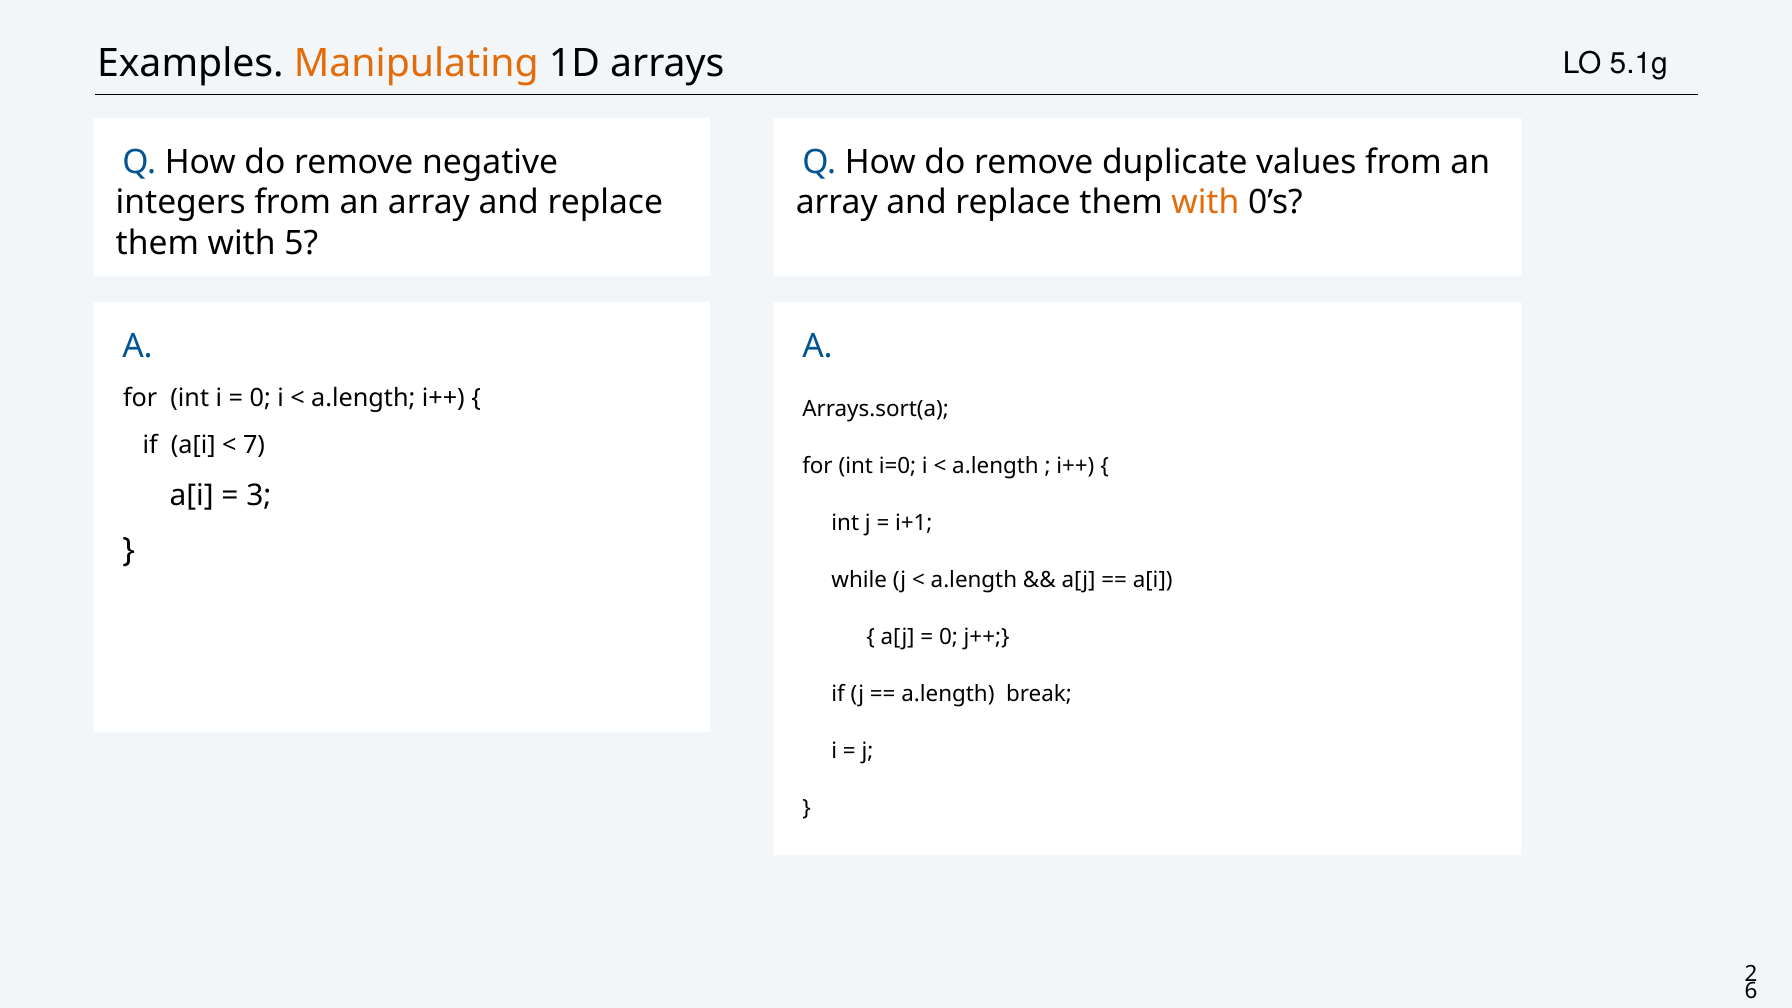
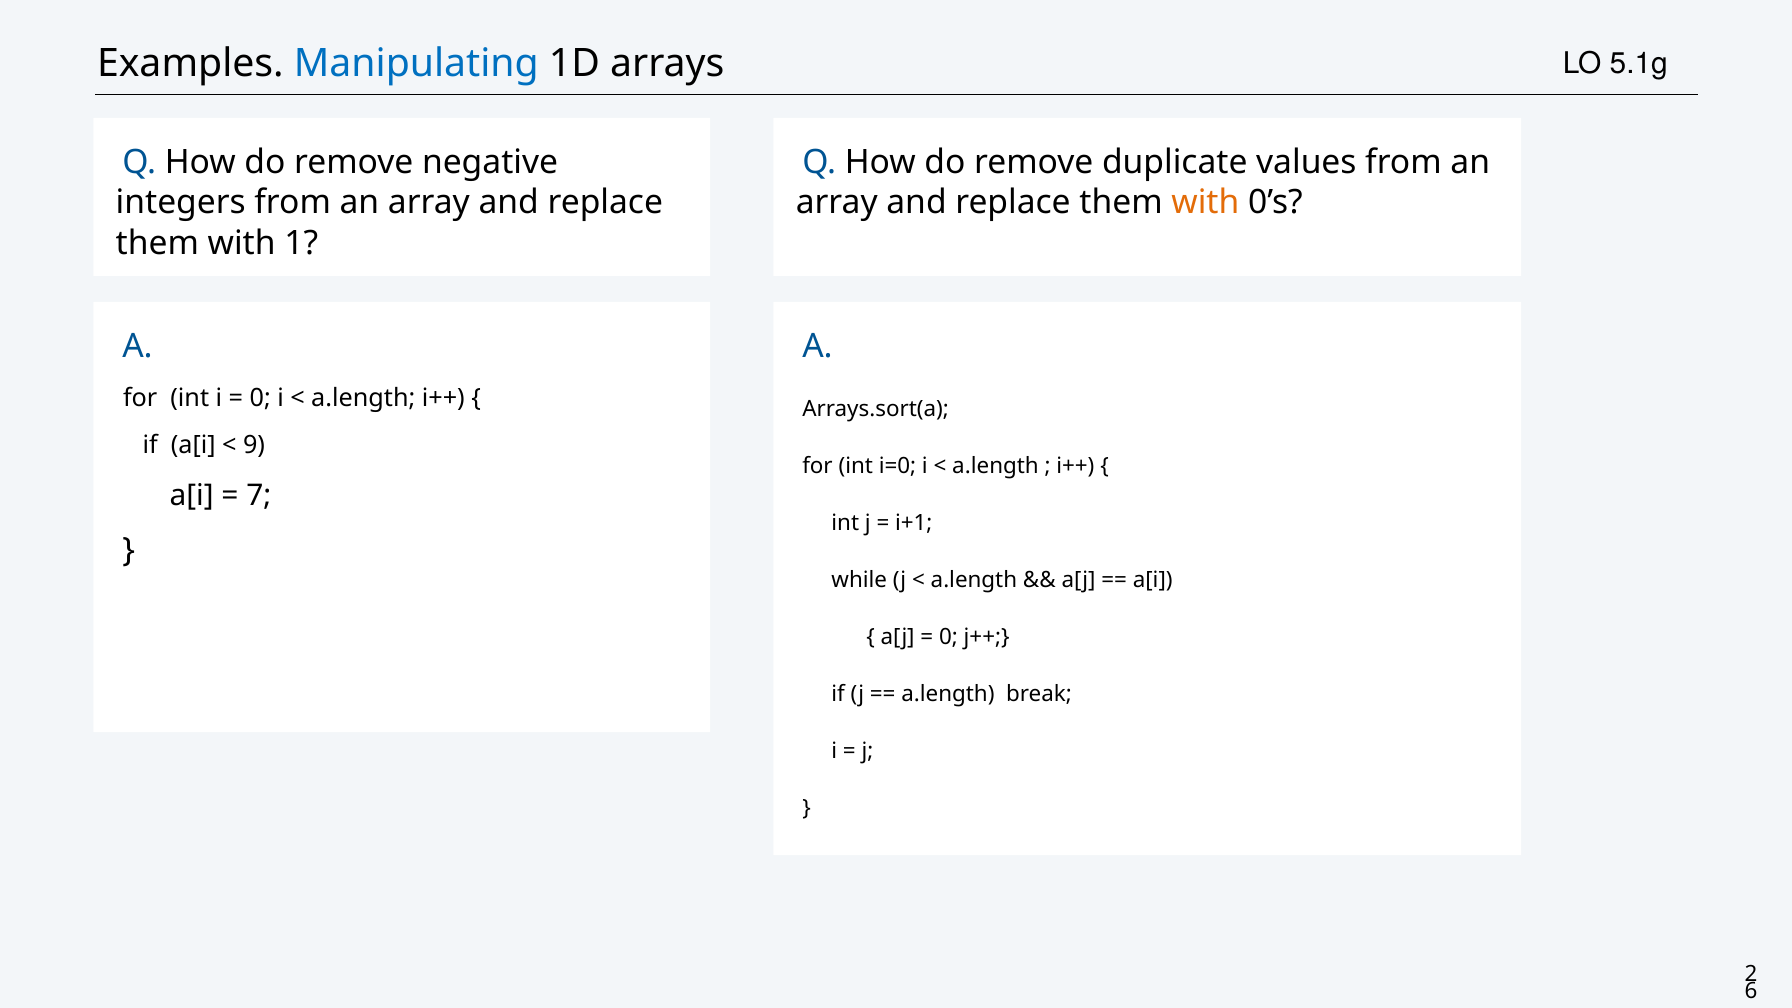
Manipulating colour: orange -> blue (416, 64)
5: 5 -> 1 (301, 243)
7: 7 -> 9 (254, 445)
3: 3 -> 7 (259, 495)
